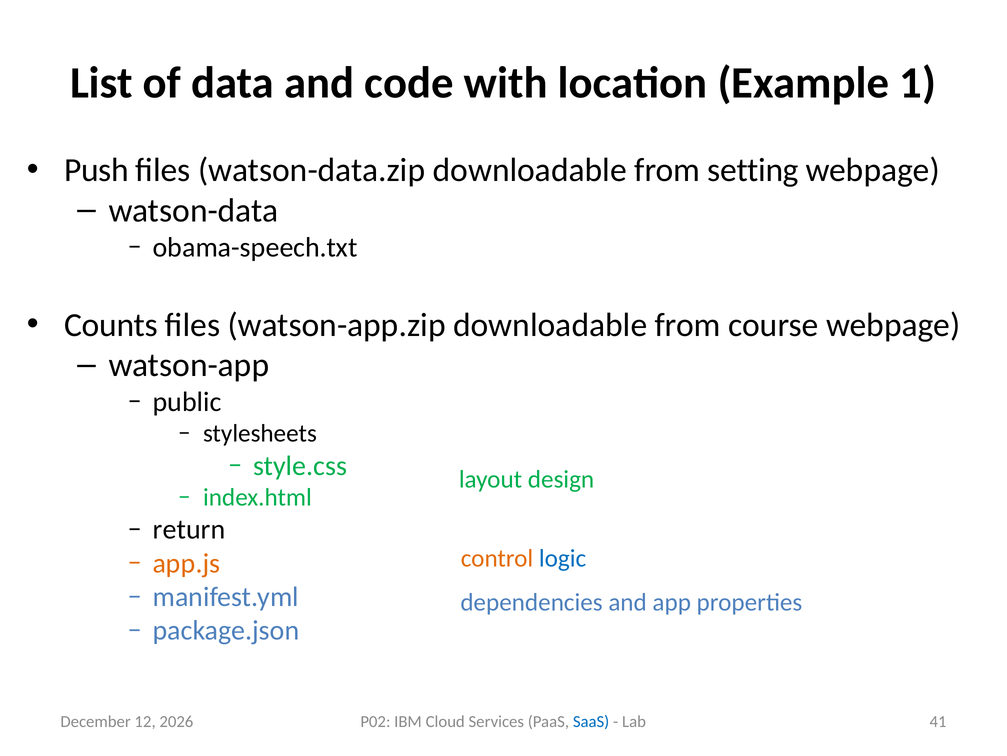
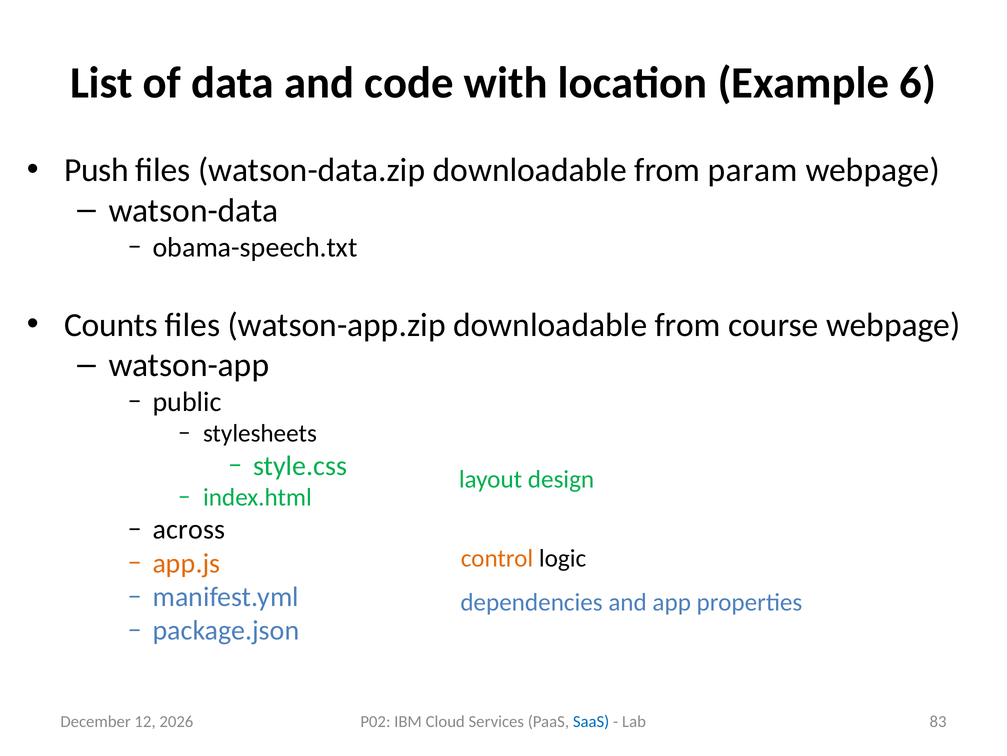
1: 1 -> 6 (918, 83)
setting: setting -> param (753, 170)
return: return -> across (189, 529)
logic colour: blue -> black (563, 558)
41: 41 -> 83 (938, 721)
